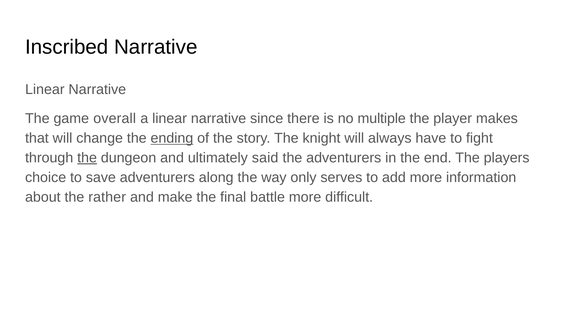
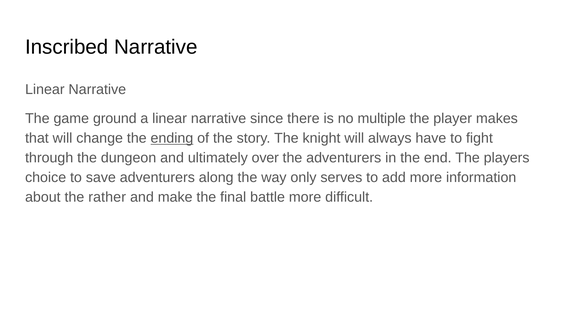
overall: overall -> ground (115, 119)
the underline: present -> none (87, 158)
said: said -> over (265, 158)
